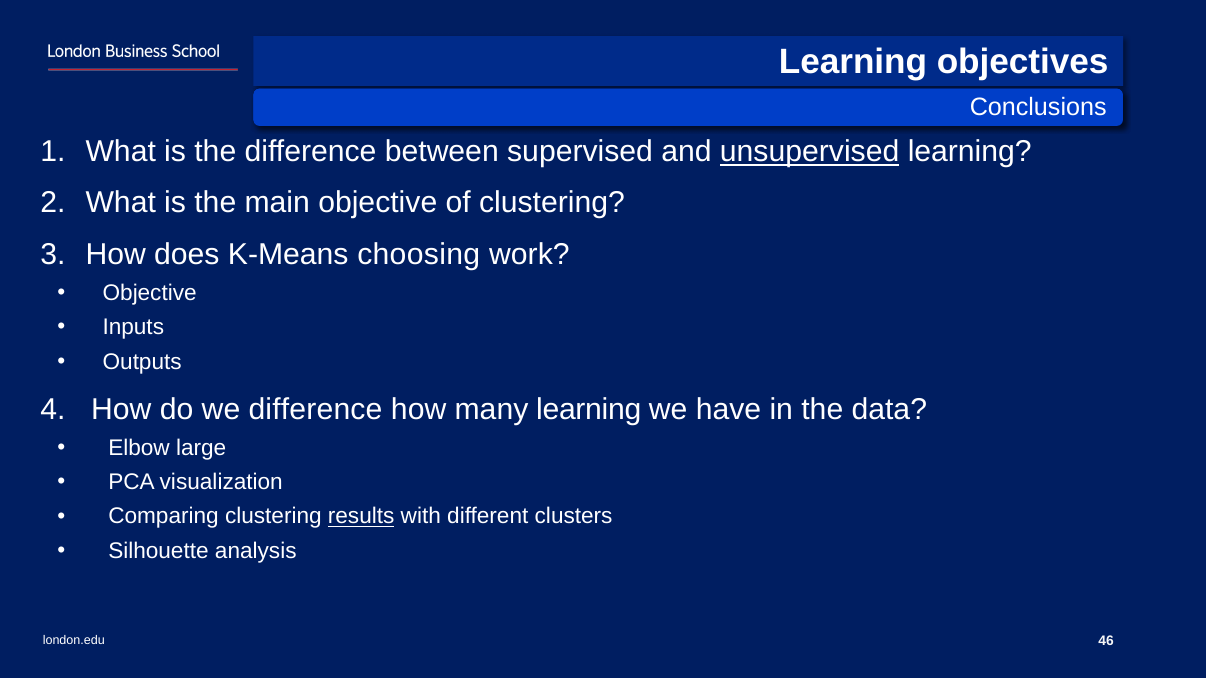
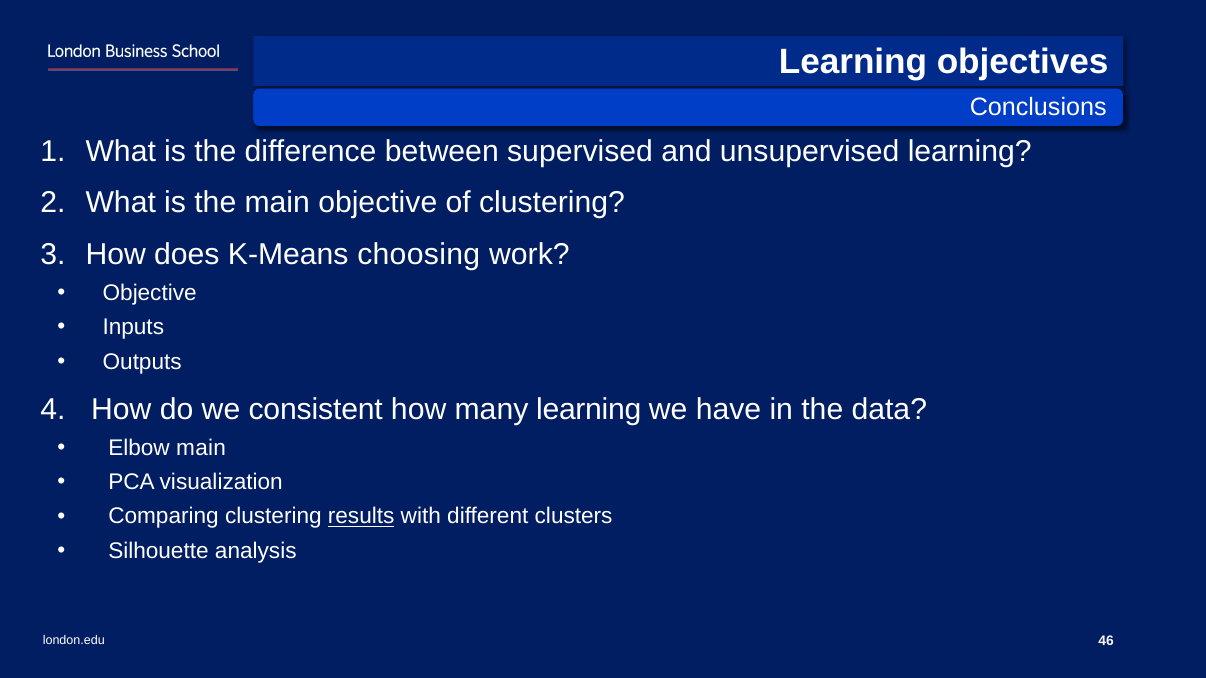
unsupervised underline: present -> none (810, 152)
we difference: difference -> consistent (316, 409)
Elbow large: large -> main (201, 448)
